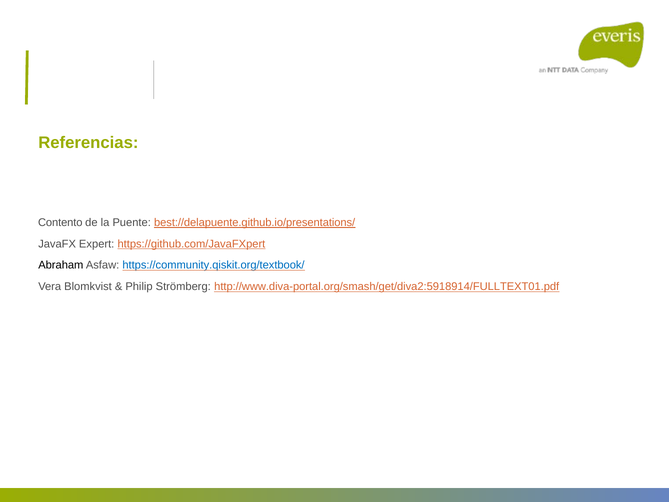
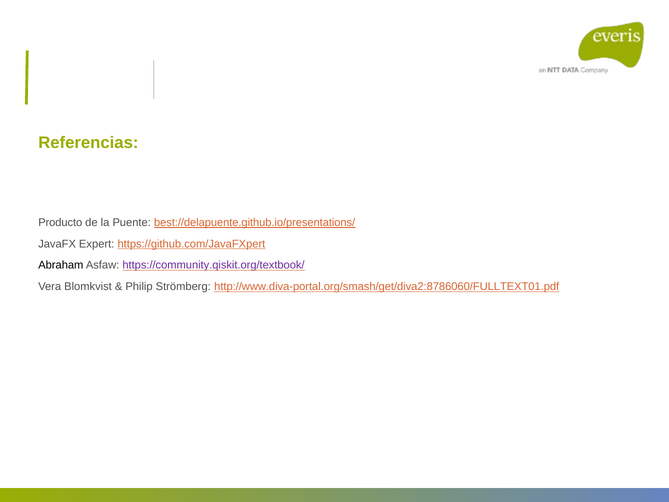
Contento: Contento -> Producto (60, 223)
https://community.qiskit.org/textbook/ colour: blue -> purple (214, 265)
http://www.diva-portal.org/smash/get/diva2:5918914/FULLTEXT01.pdf: http://www.diva-portal.org/smash/get/diva2:5918914/FULLTEXT01.pdf -> http://www.diva-portal.org/smash/get/diva2:8786060/FULLTEXT01.pdf (387, 287)
